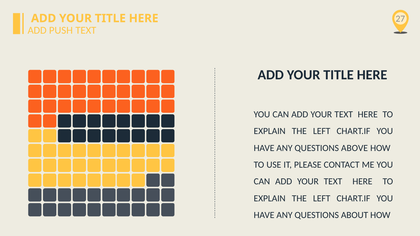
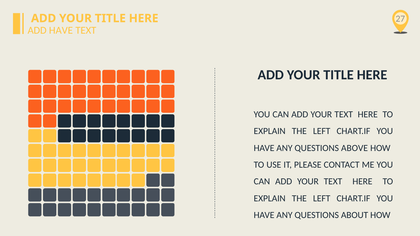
ADD PUSH: PUSH -> HAVE (61, 31)
